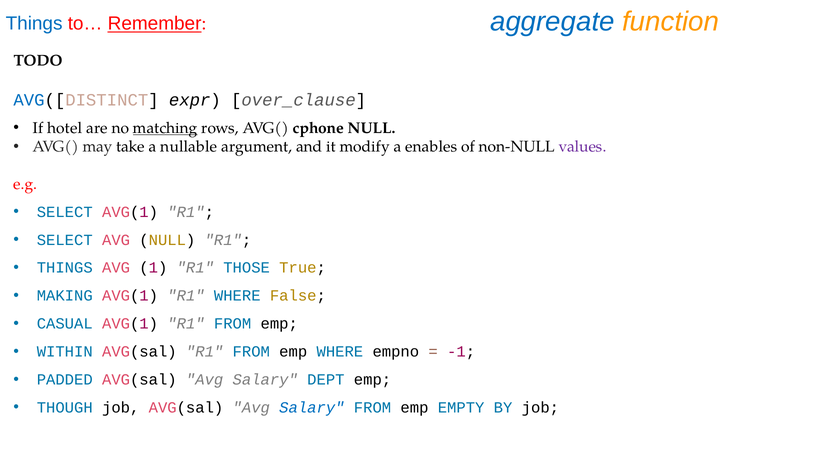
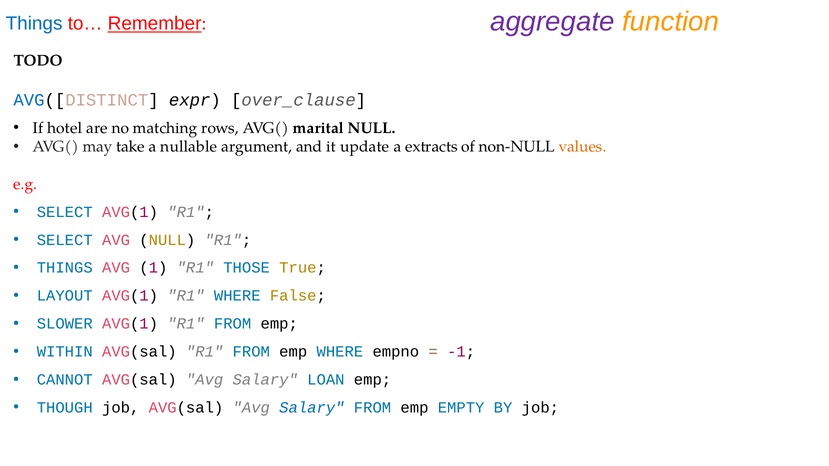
aggregate colour: blue -> purple (552, 22)
matching underline: present -> none (165, 128)
cphone: cphone -> marital (318, 128)
modify: modify -> update (365, 147)
enables: enables -> extracts (431, 147)
values colour: purple -> orange (582, 147)
MAKING: MAKING -> LAYOUT (65, 296)
CASUAL: CASUAL -> SLOWER (65, 324)
PADDED: PADDED -> CANNOT (65, 380)
DEPT: DEPT -> LOAN (326, 380)
